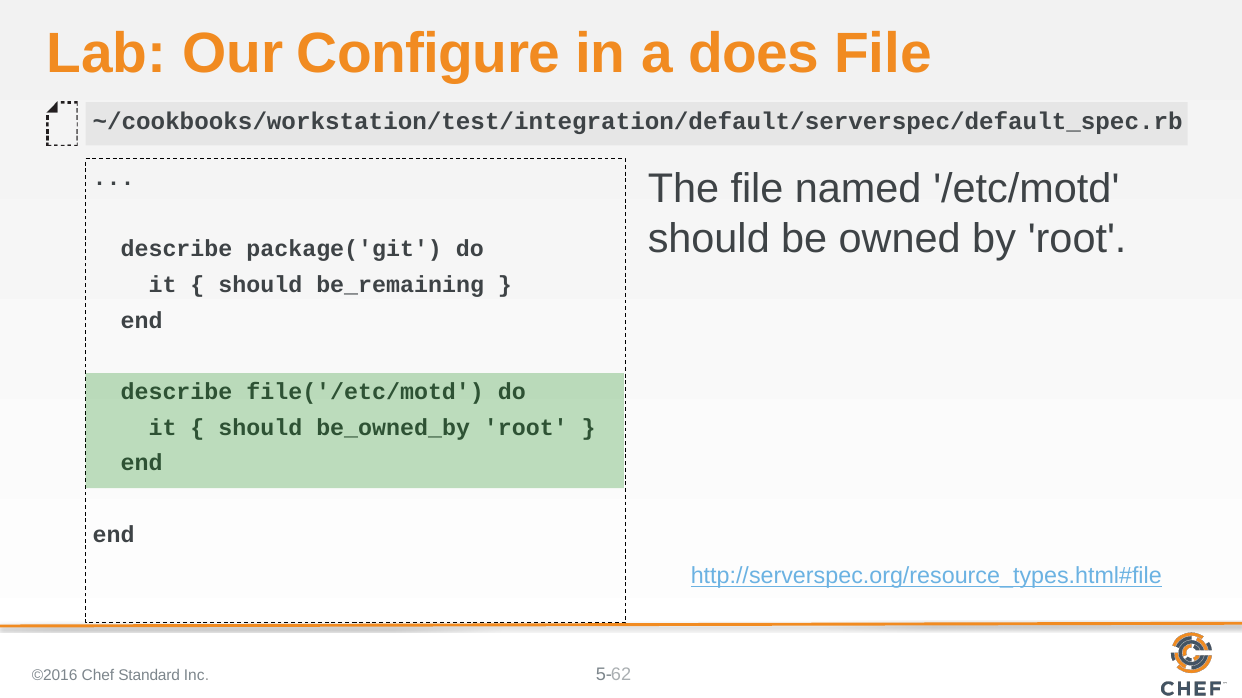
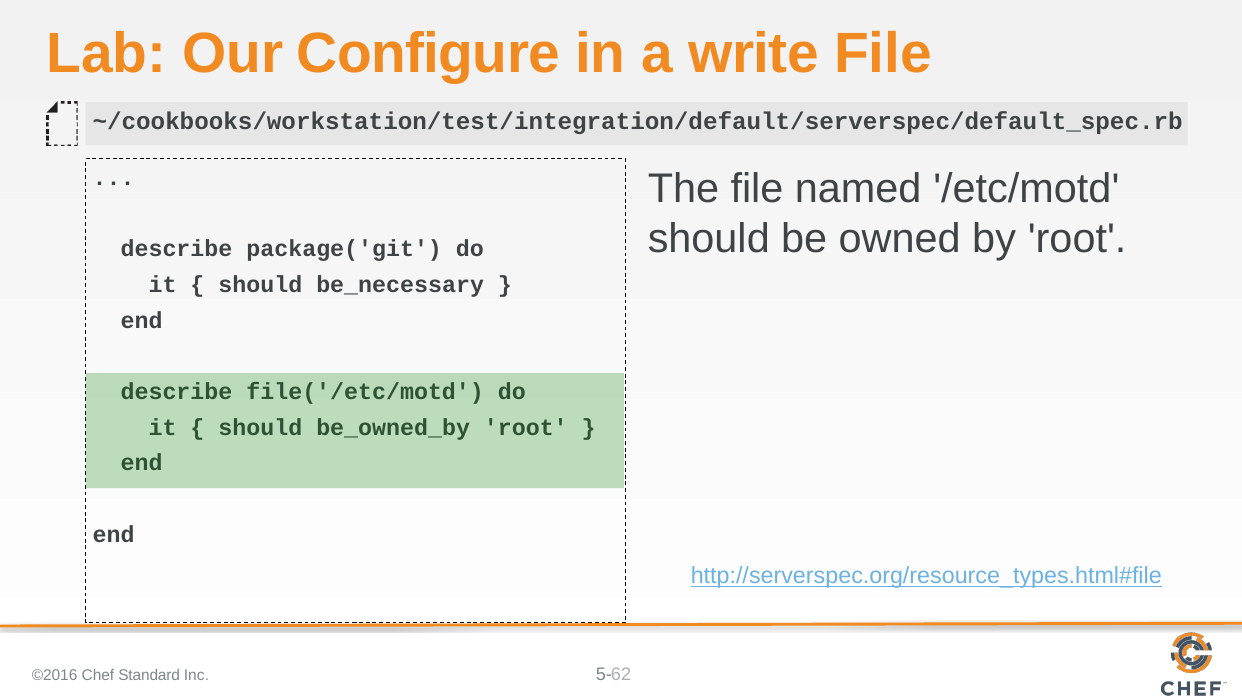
does: does -> write (754, 54)
be_remaining: be_remaining -> be_necessary (400, 285)
